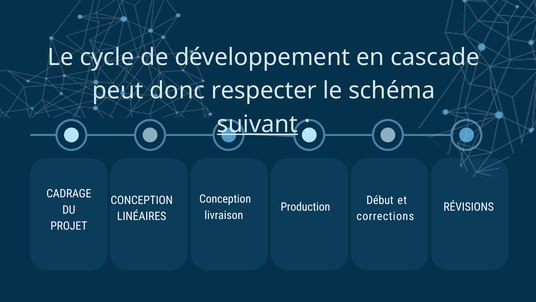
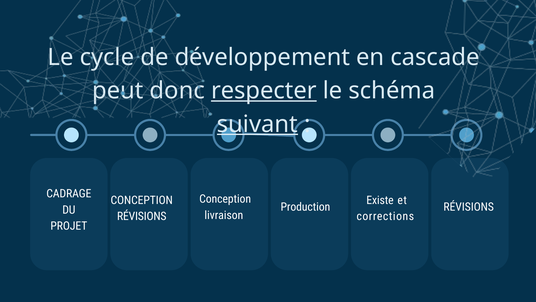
respecter underline: none -> present (264, 91)
Début: Début -> Existe (380, 200)
LINÉAIRES: LINÉAIRES -> RÉVISIONS (142, 216)
